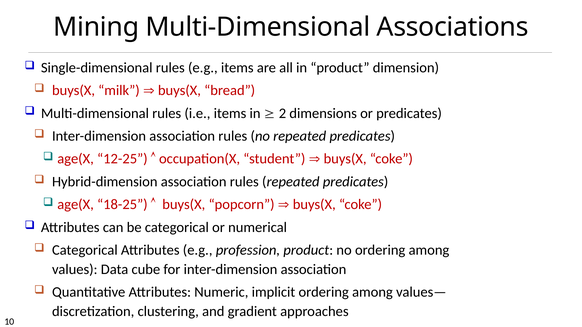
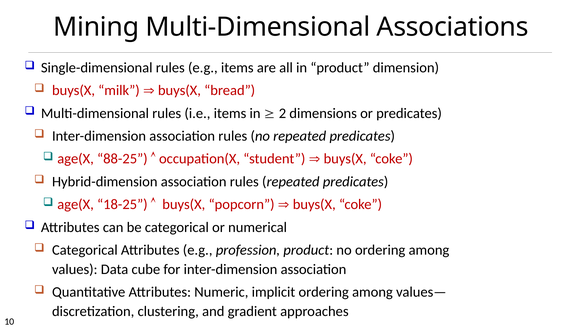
12-25: 12-25 -> 88-25 (122, 159)
